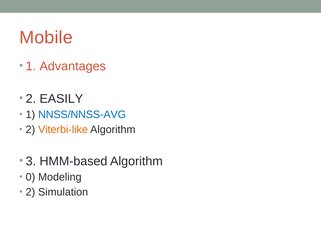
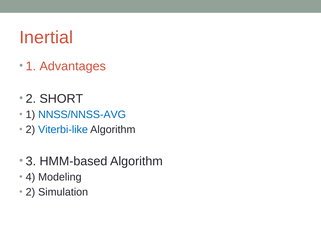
Mobile: Mobile -> Inertial (46, 37)
EASILY: EASILY -> SHORT (61, 99)
Viterbi-like colour: orange -> blue (63, 130)
0: 0 -> 4 (30, 177)
